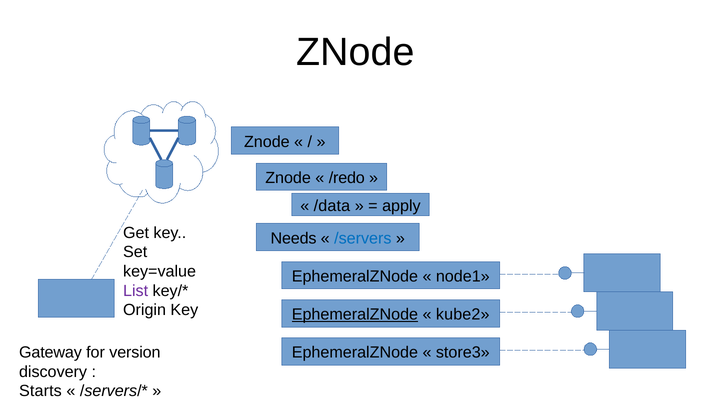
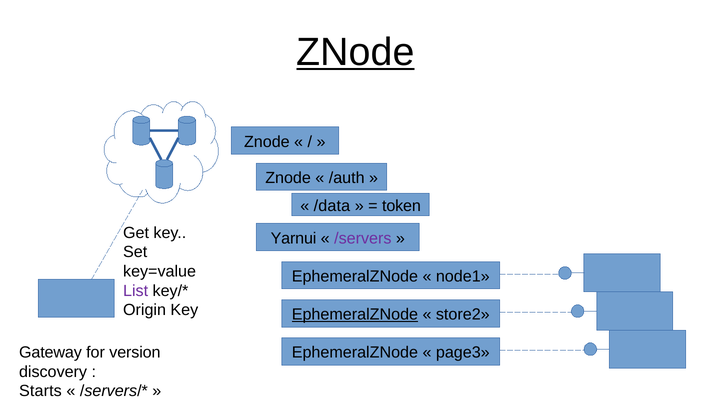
ZNode underline: none -> present (355, 52)
/redo: /redo -> /auth (347, 178)
apply: apply -> token (401, 206)
Needs: Needs -> Yarnui (294, 238)
/servers colour: blue -> purple (363, 238)
kube2: kube2 -> store2 (463, 314)
store3: store3 -> page3 (463, 352)
